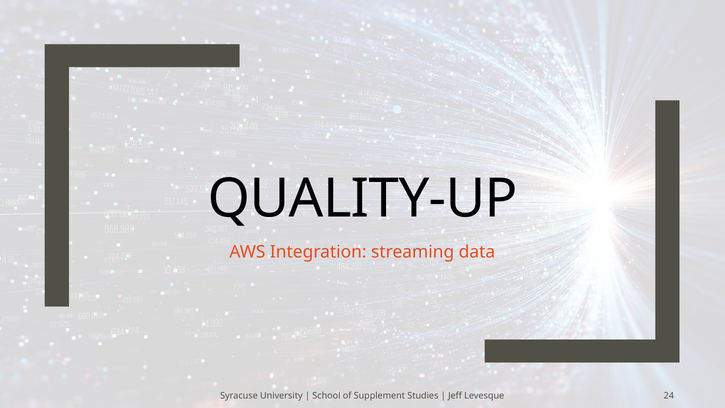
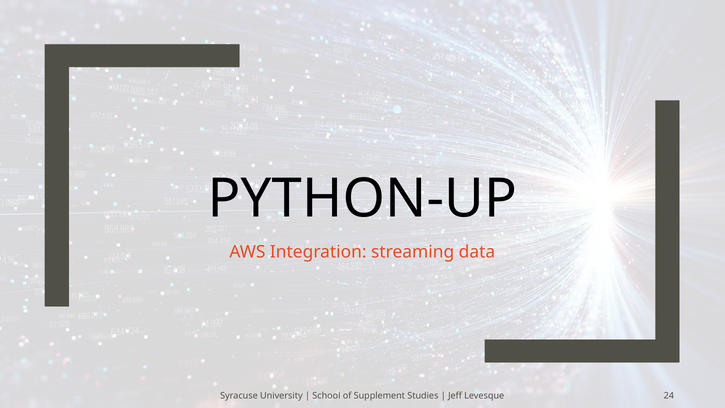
QUALITY-UP: QUALITY-UP -> PYTHON-UP (362, 199)
